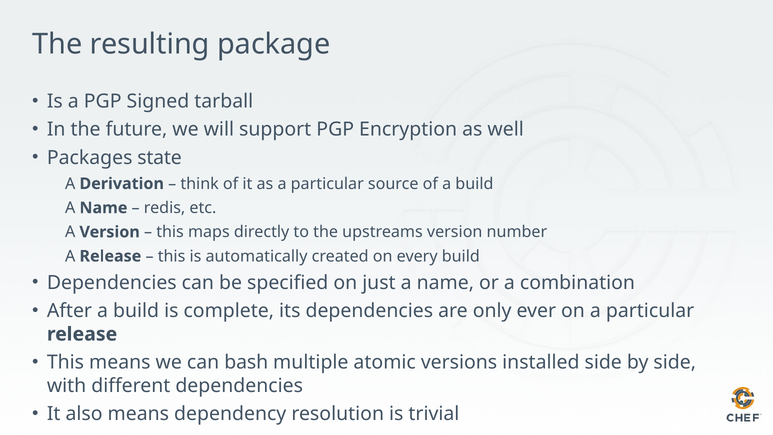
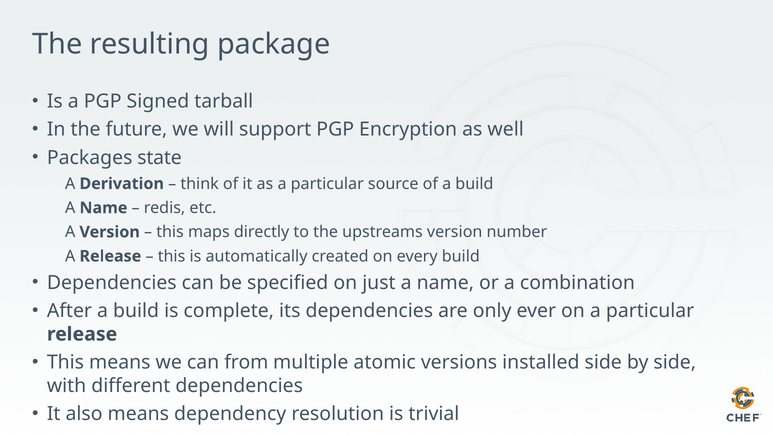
bash: bash -> from (246, 362)
